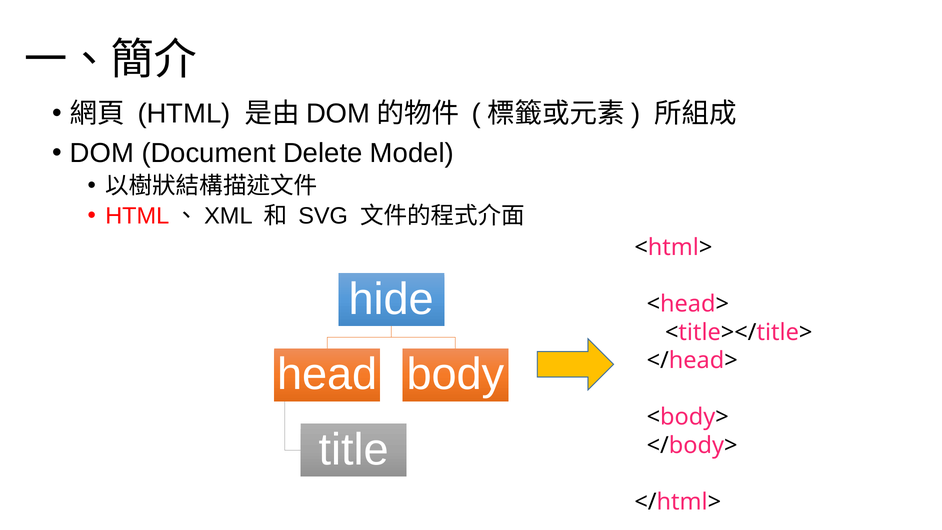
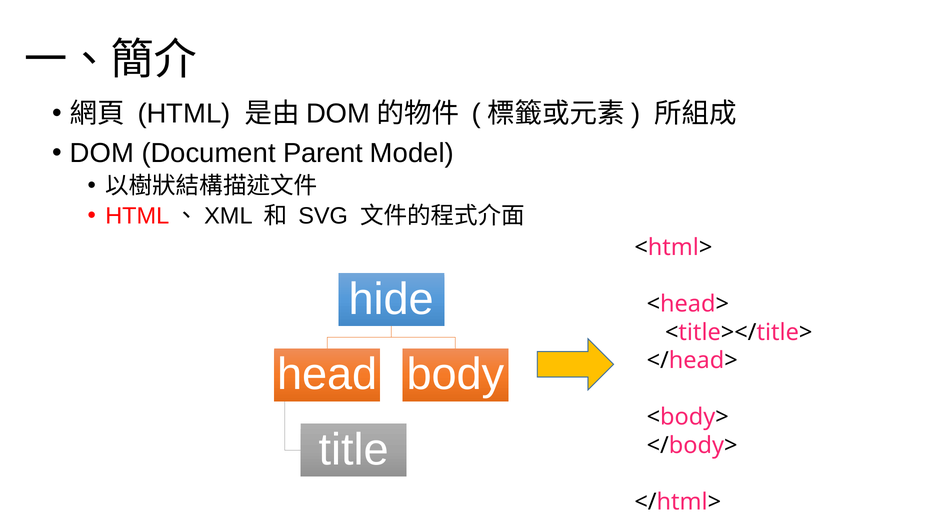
Delete: Delete -> Parent (323, 153)
